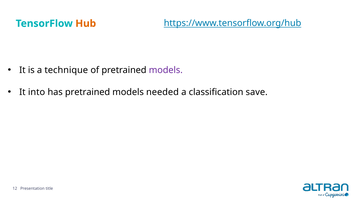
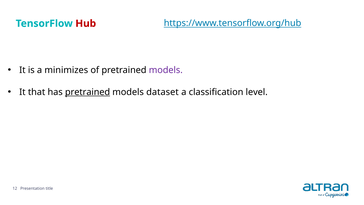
Hub colour: orange -> red (86, 23)
technique: technique -> minimizes (66, 70)
into: into -> that (37, 92)
pretrained underline: none -> present (88, 92)
needed: needed -> dataset (162, 92)
save: save -> level (257, 92)
